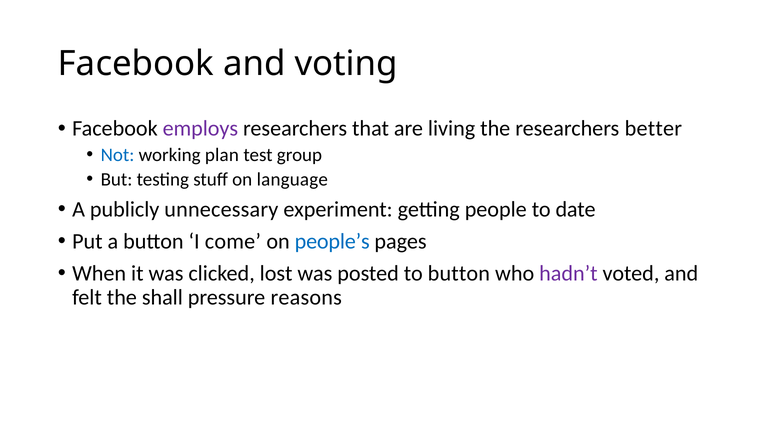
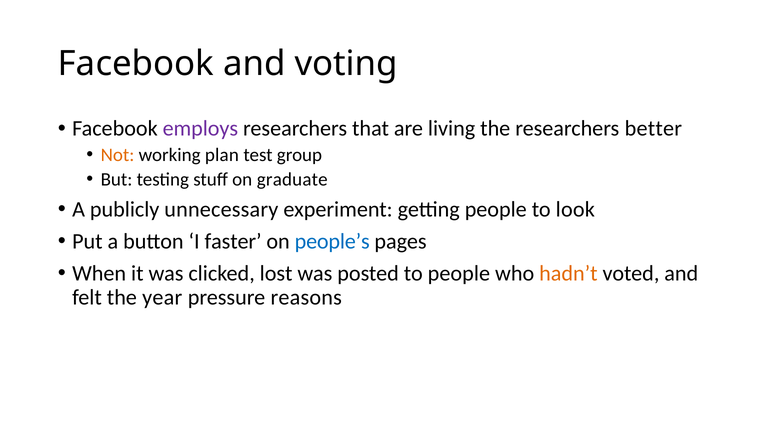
Not colour: blue -> orange (118, 155)
language: language -> graduate (292, 179)
date: date -> look (575, 209)
come: come -> faster (233, 241)
to button: button -> people (459, 273)
hadn’t colour: purple -> orange (568, 273)
shall: shall -> year (162, 297)
